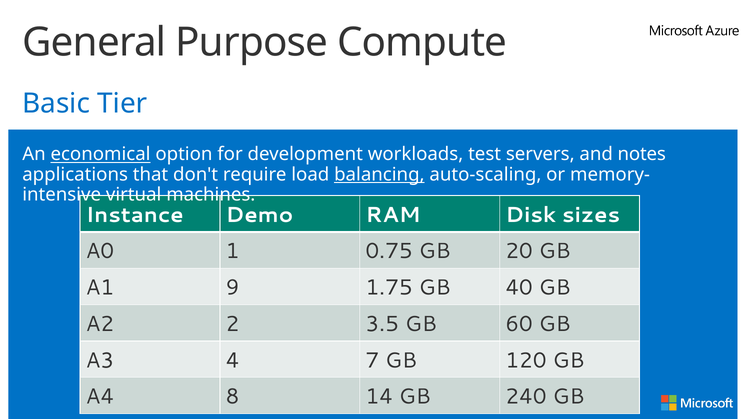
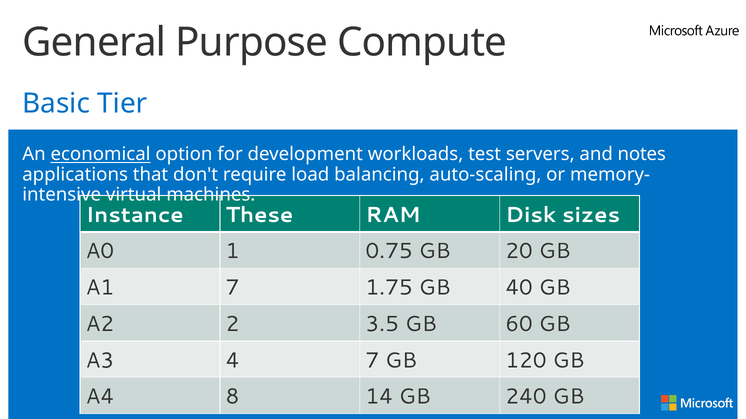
balancing underline: present -> none (379, 175)
Demo: Demo -> These (259, 215)
A1 9: 9 -> 7 (232, 288)
